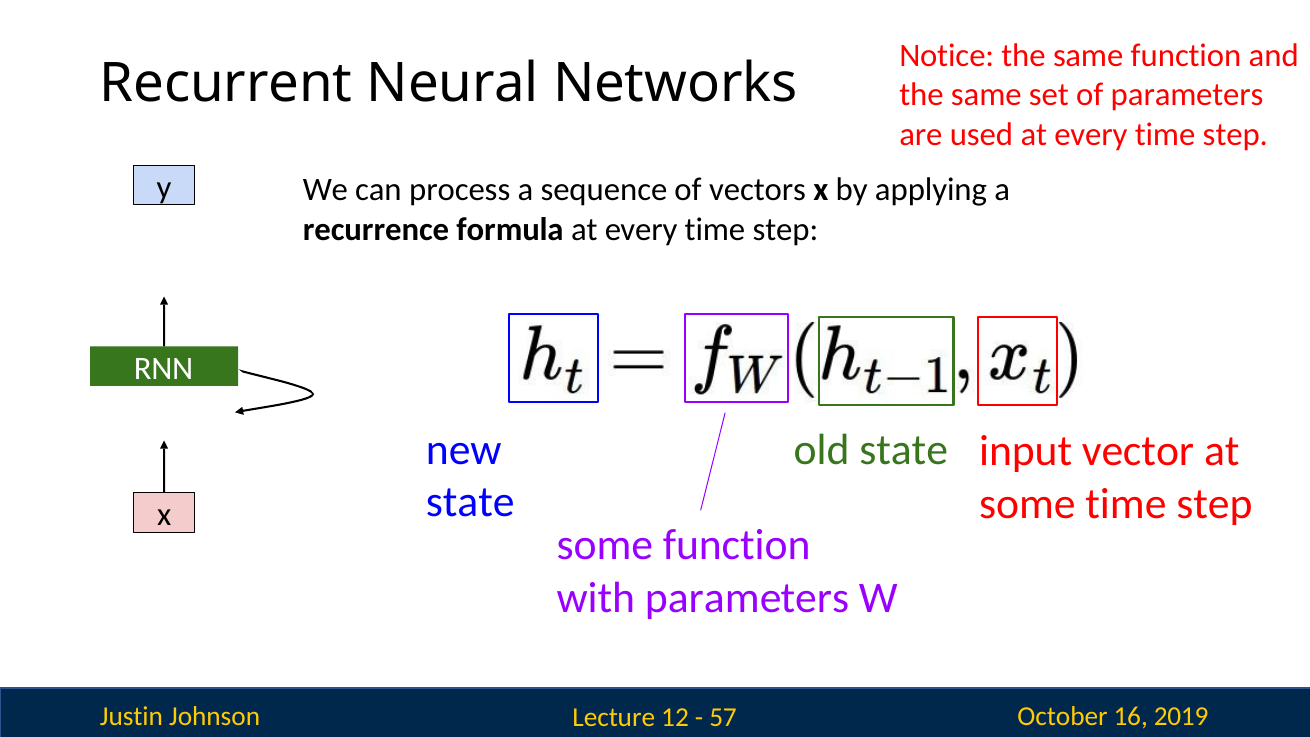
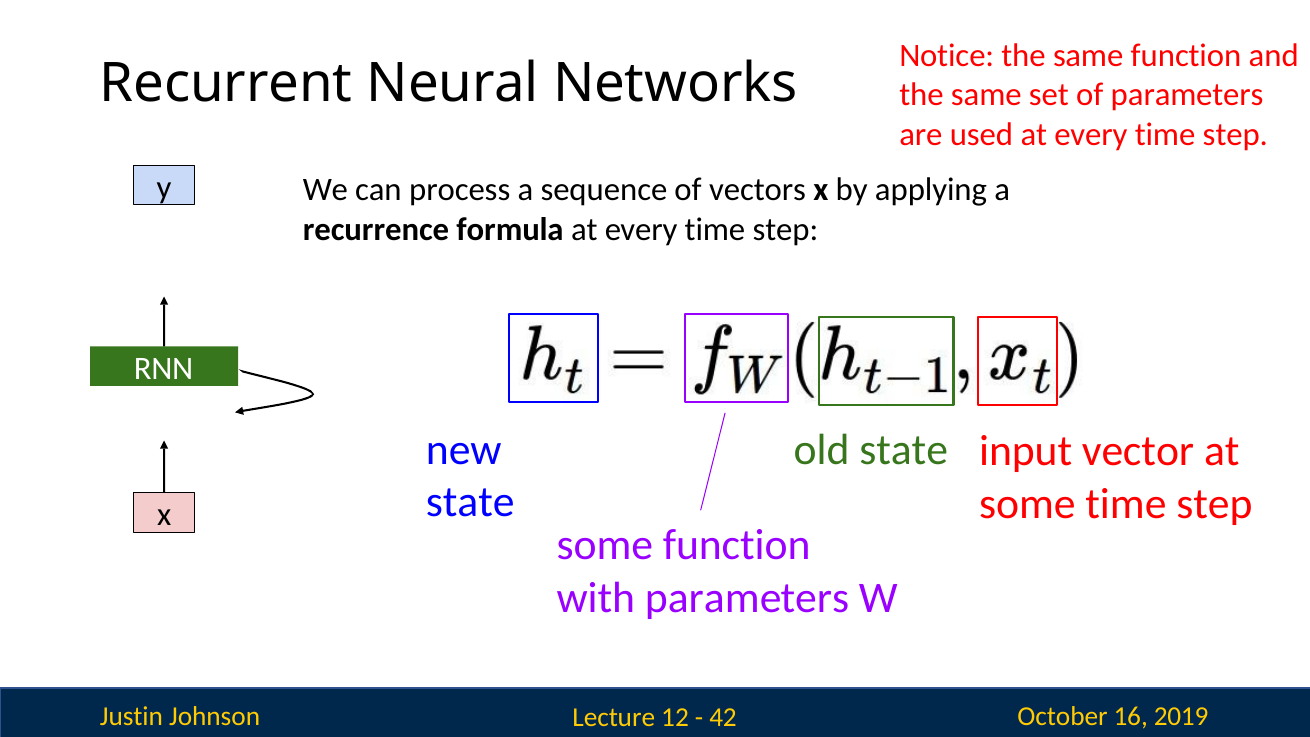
57: 57 -> 42 (723, 717)
